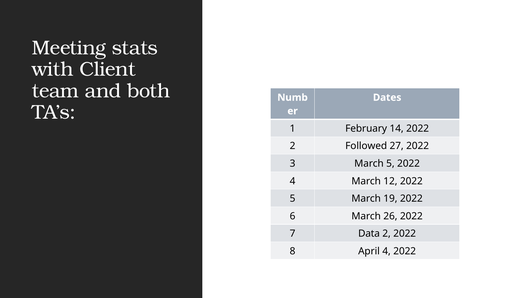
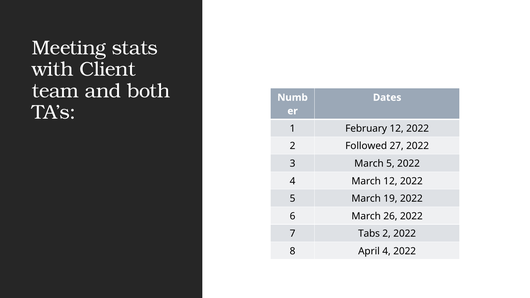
February 14: 14 -> 12 (397, 129)
Data: Data -> Tabs (369, 234)
